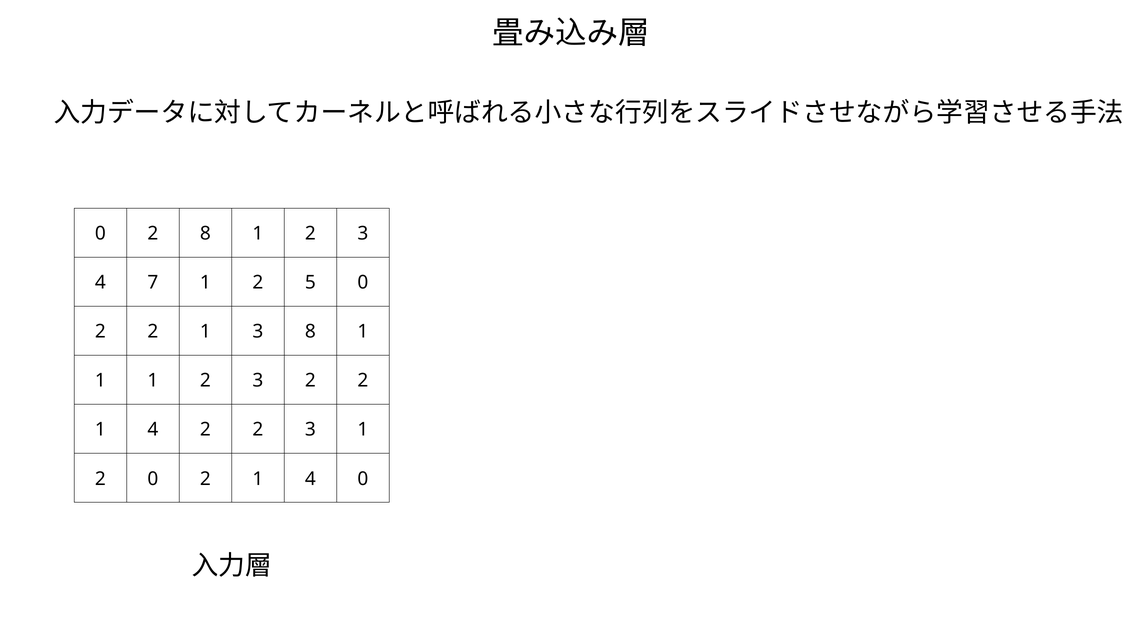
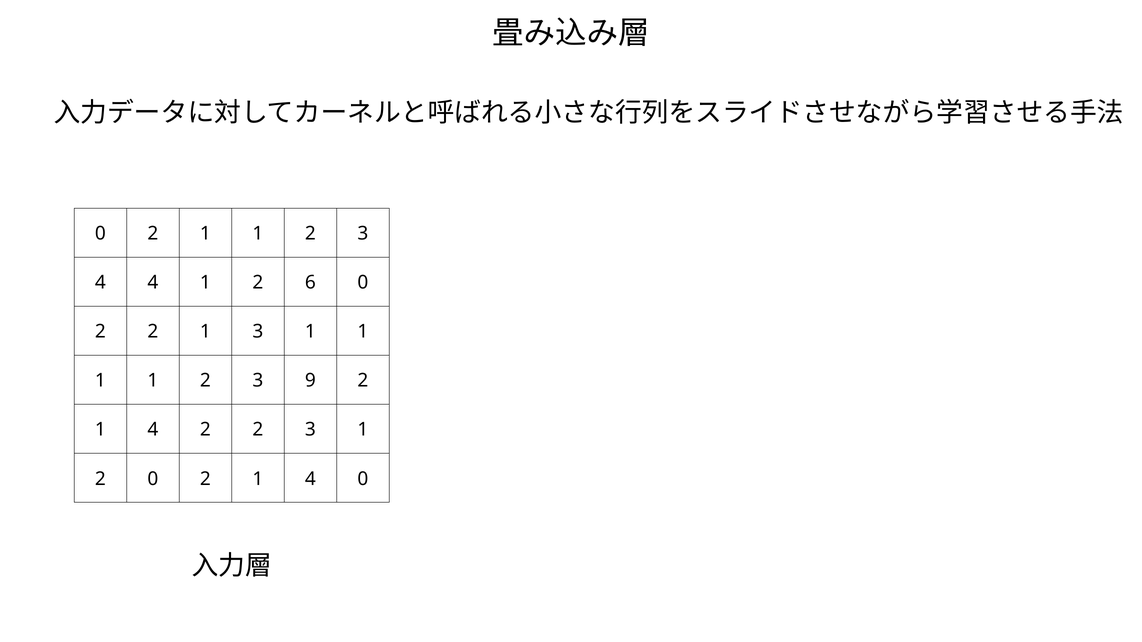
8: 8 -> 1 (205, 234)
4 7: 7 -> 4 (153, 283)
5: 5 -> 6 (310, 283)
1 3 8: 8 -> 1 (310, 332)
3 2: 2 -> 9 (310, 381)
